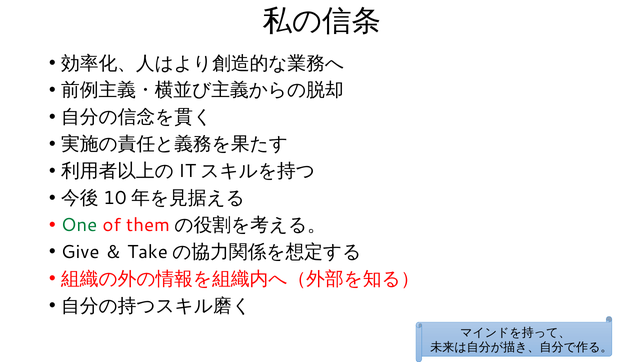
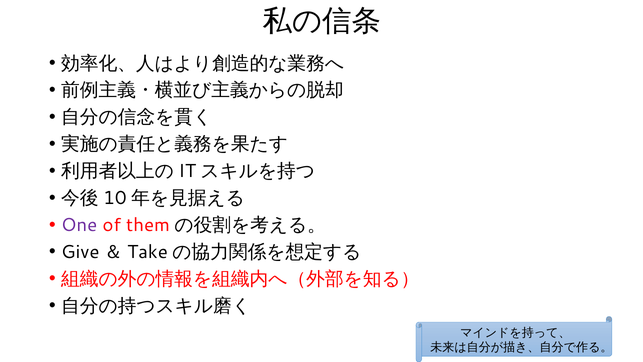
One colour: green -> purple (79, 225)
